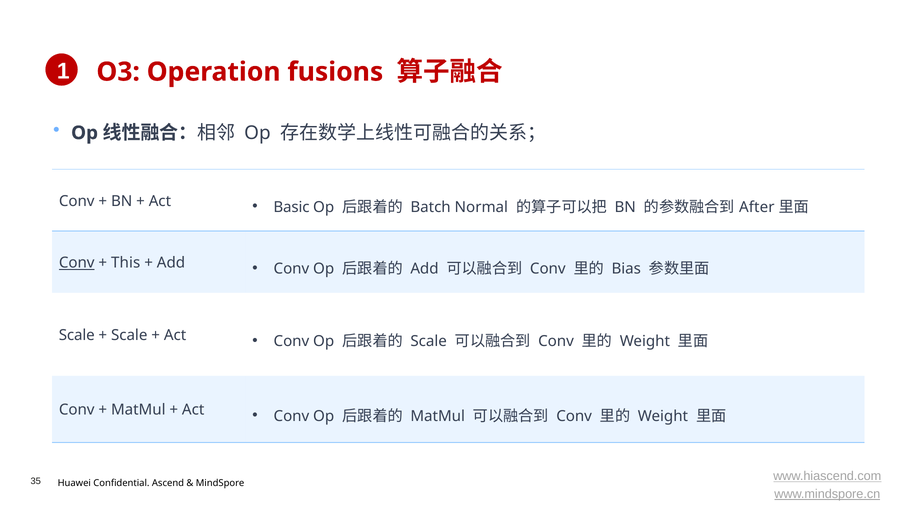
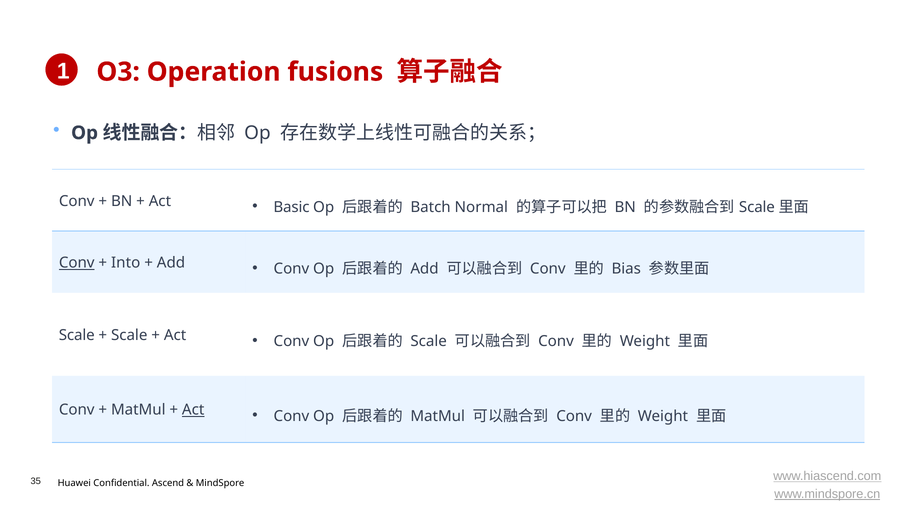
After: After -> Scale (757, 207)
This: This -> Into (126, 263)
Act underline: none -> present (193, 410)
